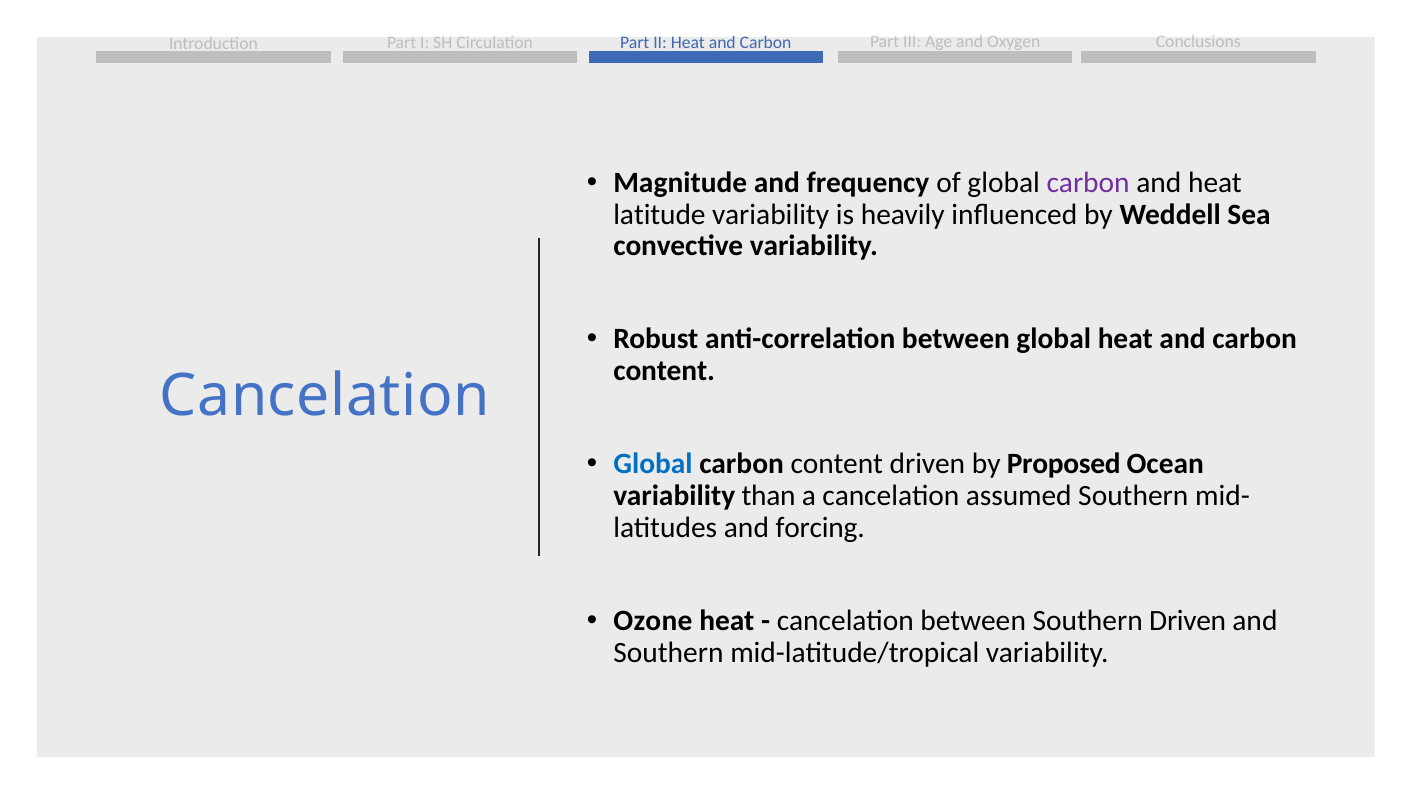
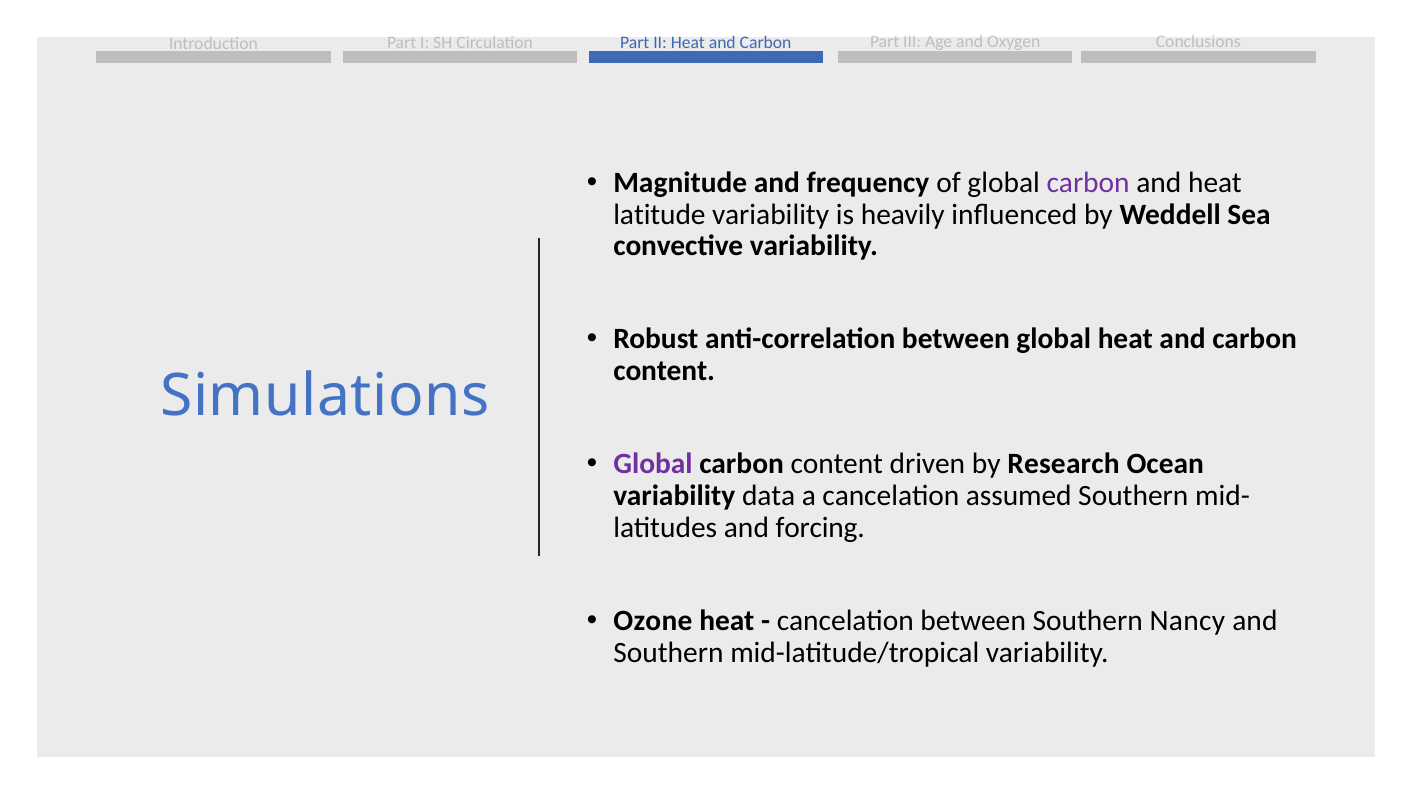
Cancelation: Cancelation -> Simulations (325, 397)
Global colour: blue -> purple (653, 464)
Proposed: Proposed -> Research (1063, 464)
than: than -> data (769, 496)
Southern Driven: Driven -> Nancy (1187, 621)
